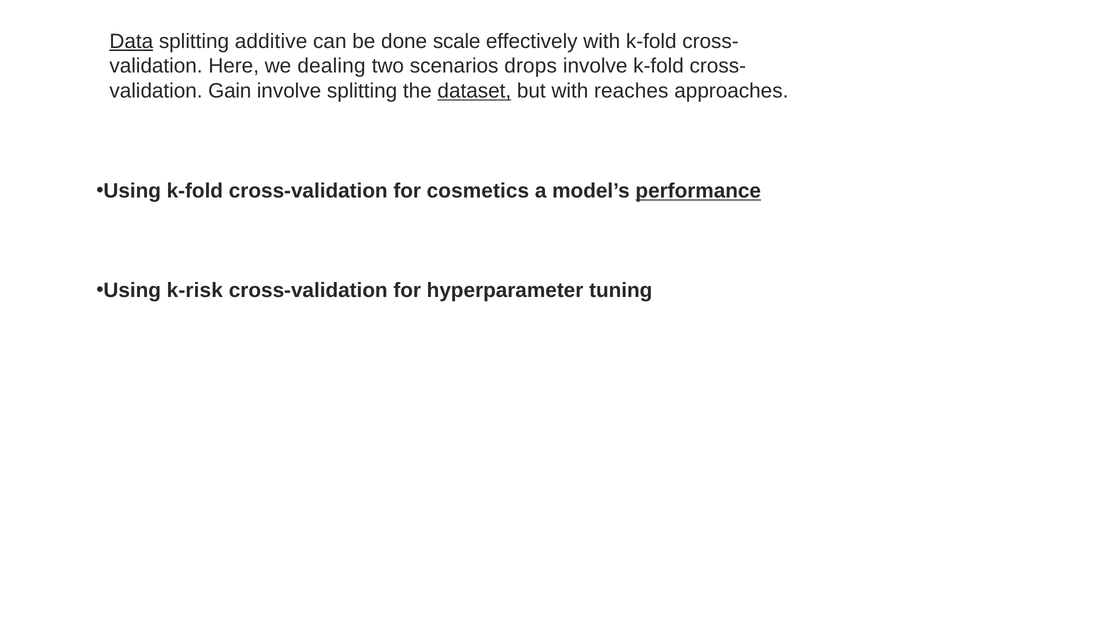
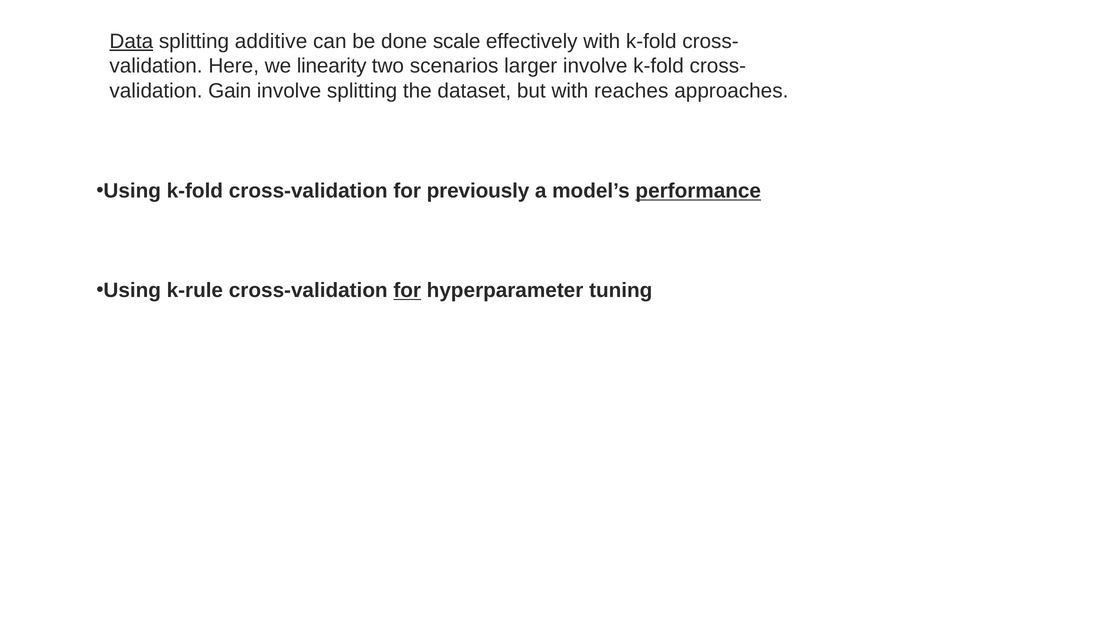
dealing: dealing -> linearity (332, 66)
drops: drops -> larger (531, 66)
dataset underline: present -> none (474, 91)
cosmetics: cosmetics -> previously (478, 191)
k-risk: k-risk -> k-rule (195, 291)
for underline: none -> present (407, 291)
